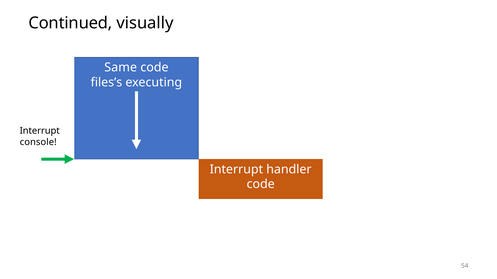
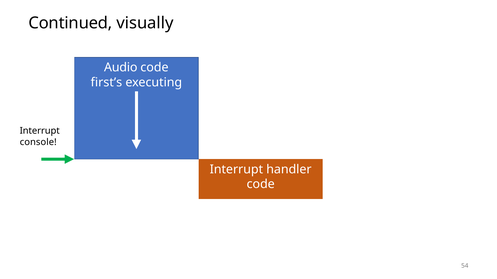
Same: Same -> Audio (121, 68)
files’s: files’s -> first’s (106, 83)
